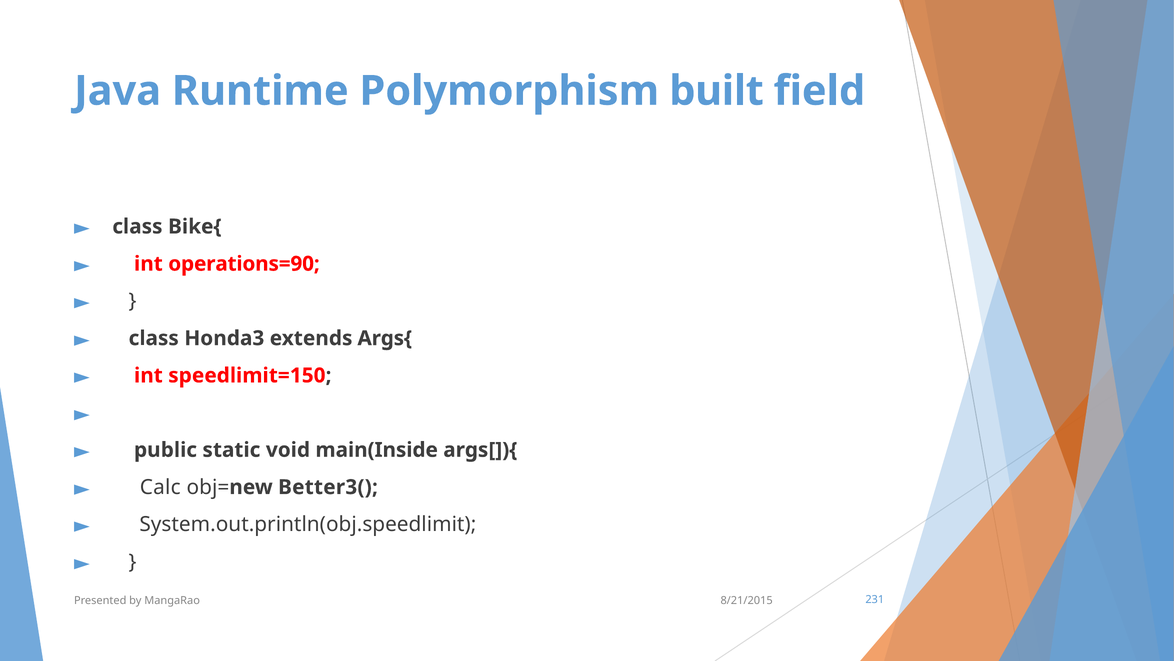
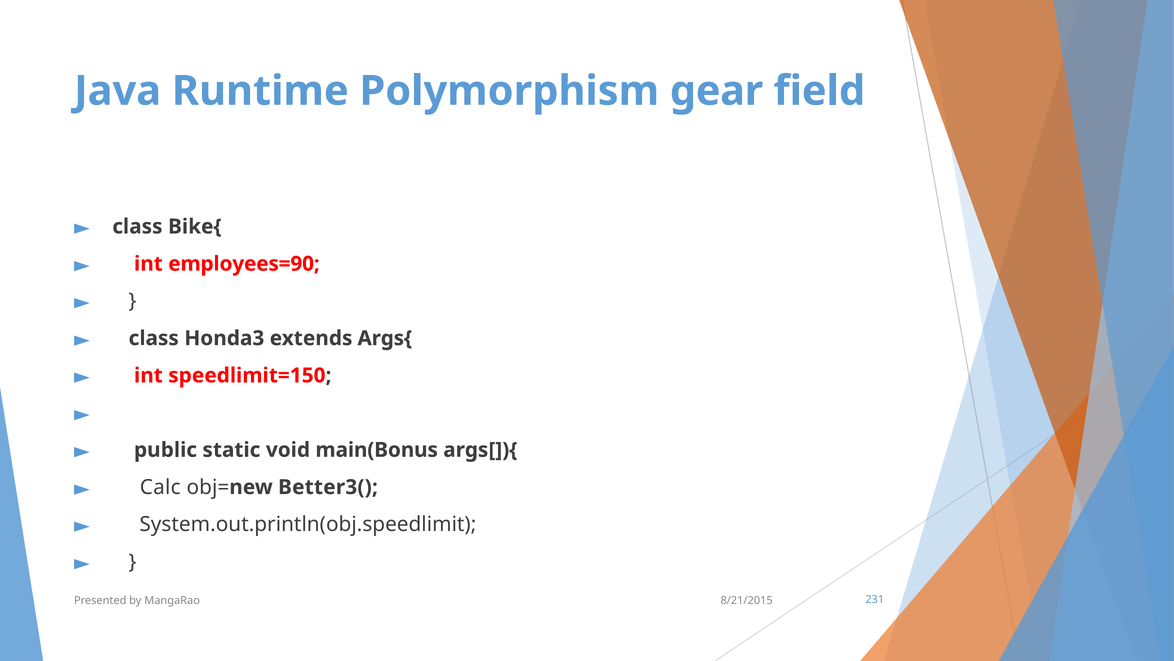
built: built -> gear (717, 91)
operations=90: operations=90 -> employees=90 (244, 264)
main(Inside: main(Inside -> main(Bonus (377, 450)
